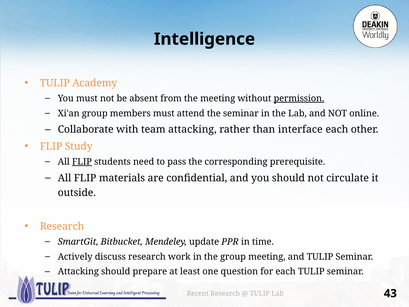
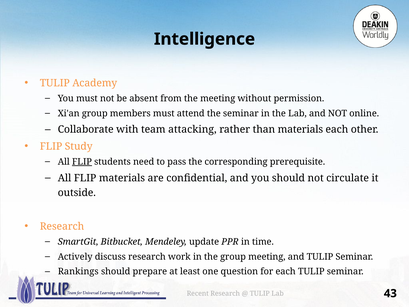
permission underline: present -> none (299, 98)
than interface: interface -> materials (300, 129)
Attacking: Attacking -> Rankings (78, 271)
